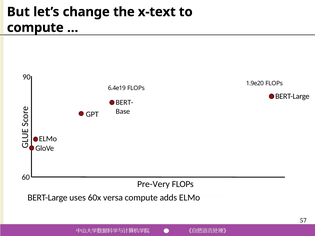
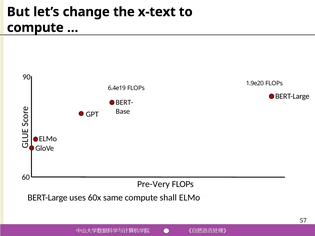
versa: versa -> same (113, 198)
adds: adds -> shall (168, 198)
